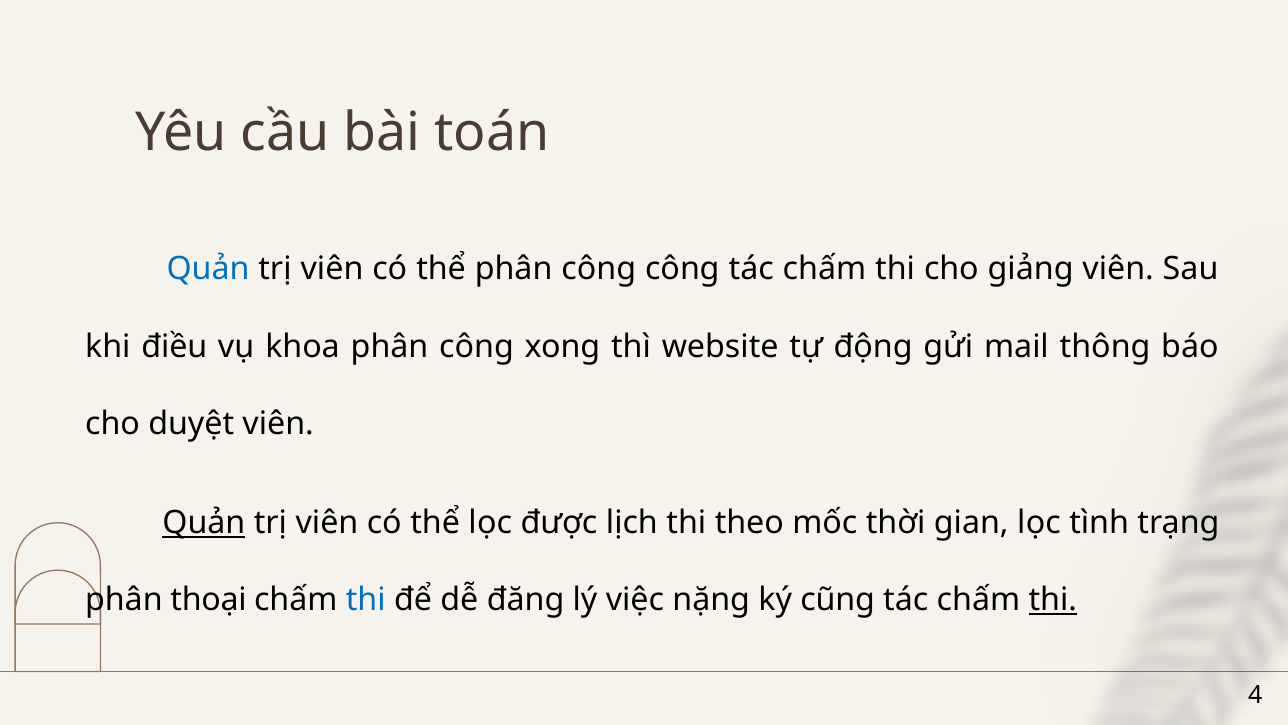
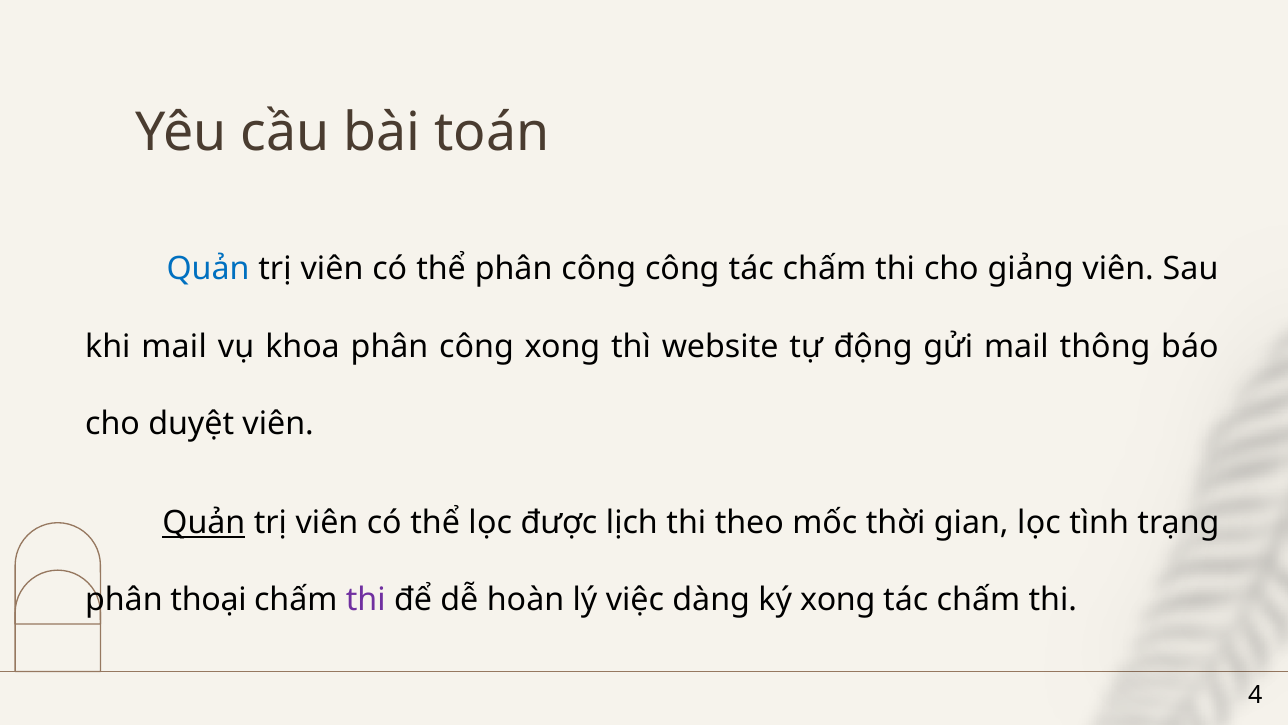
khi điều: điều -> mail (174, 346)
thi colour: blue -> purple (366, 600)
đăng: đăng -> hoàn (526, 600)
nặng: nặng -> dàng (711, 600)
ký cũng: cũng -> xong (838, 600)
thi underline: present -> none (1053, 600)
